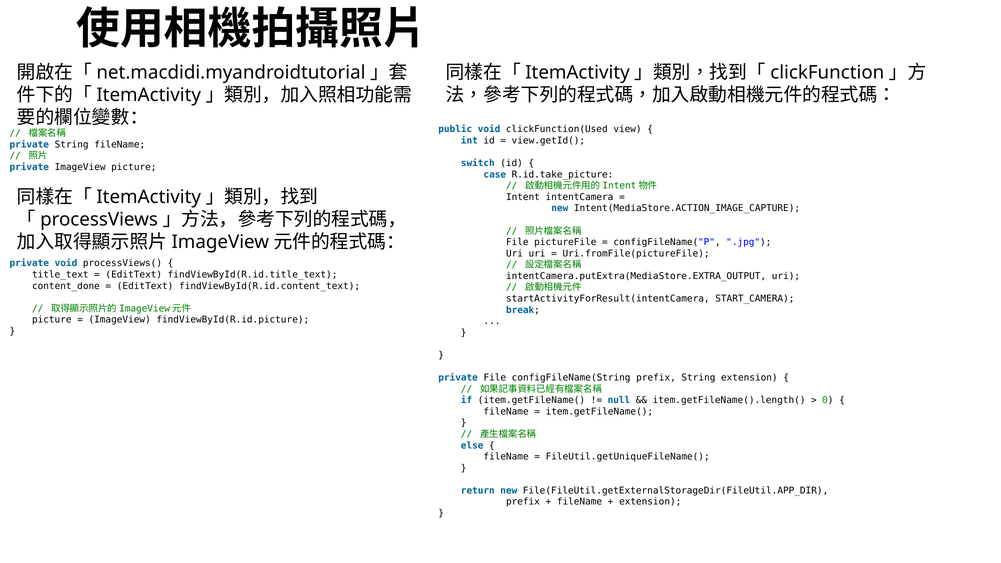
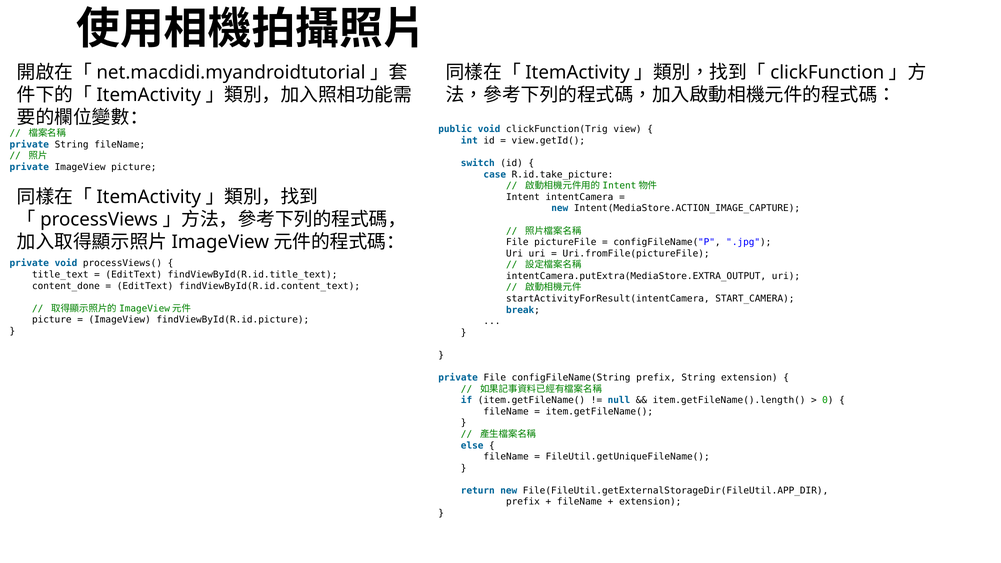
clickFunction(Used: clickFunction(Used -> clickFunction(Trig (557, 129)
